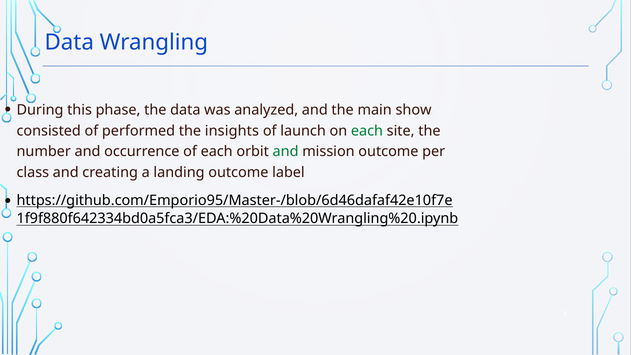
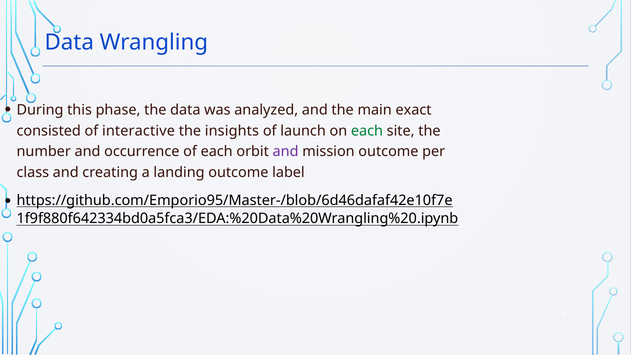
show: show -> exact (414, 110)
performed: performed -> interactive (138, 131)
and colour: green -> purple (286, 152)
